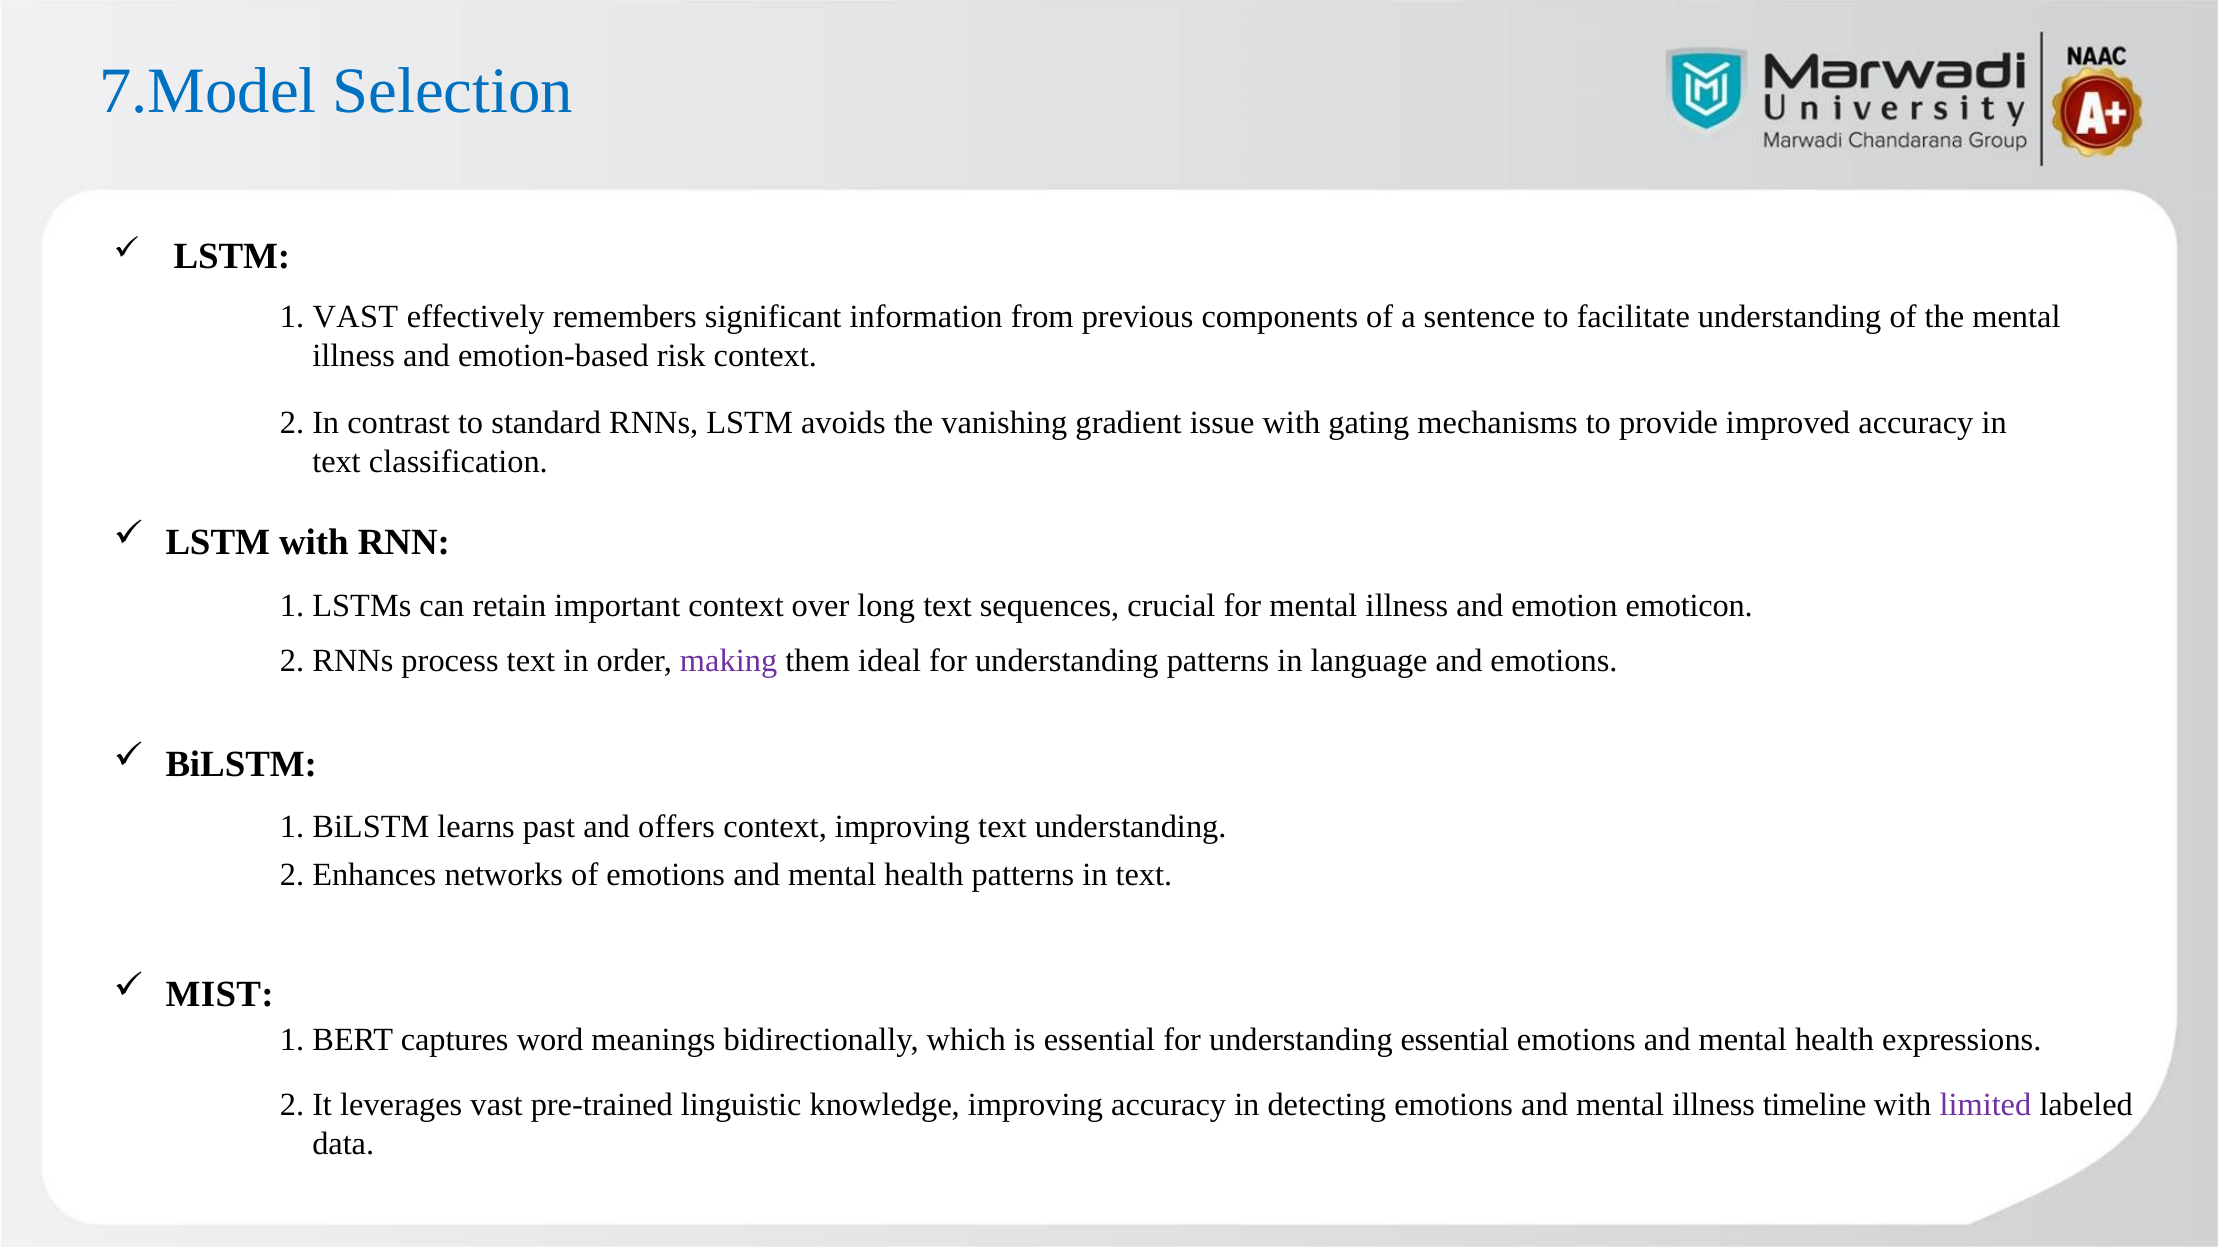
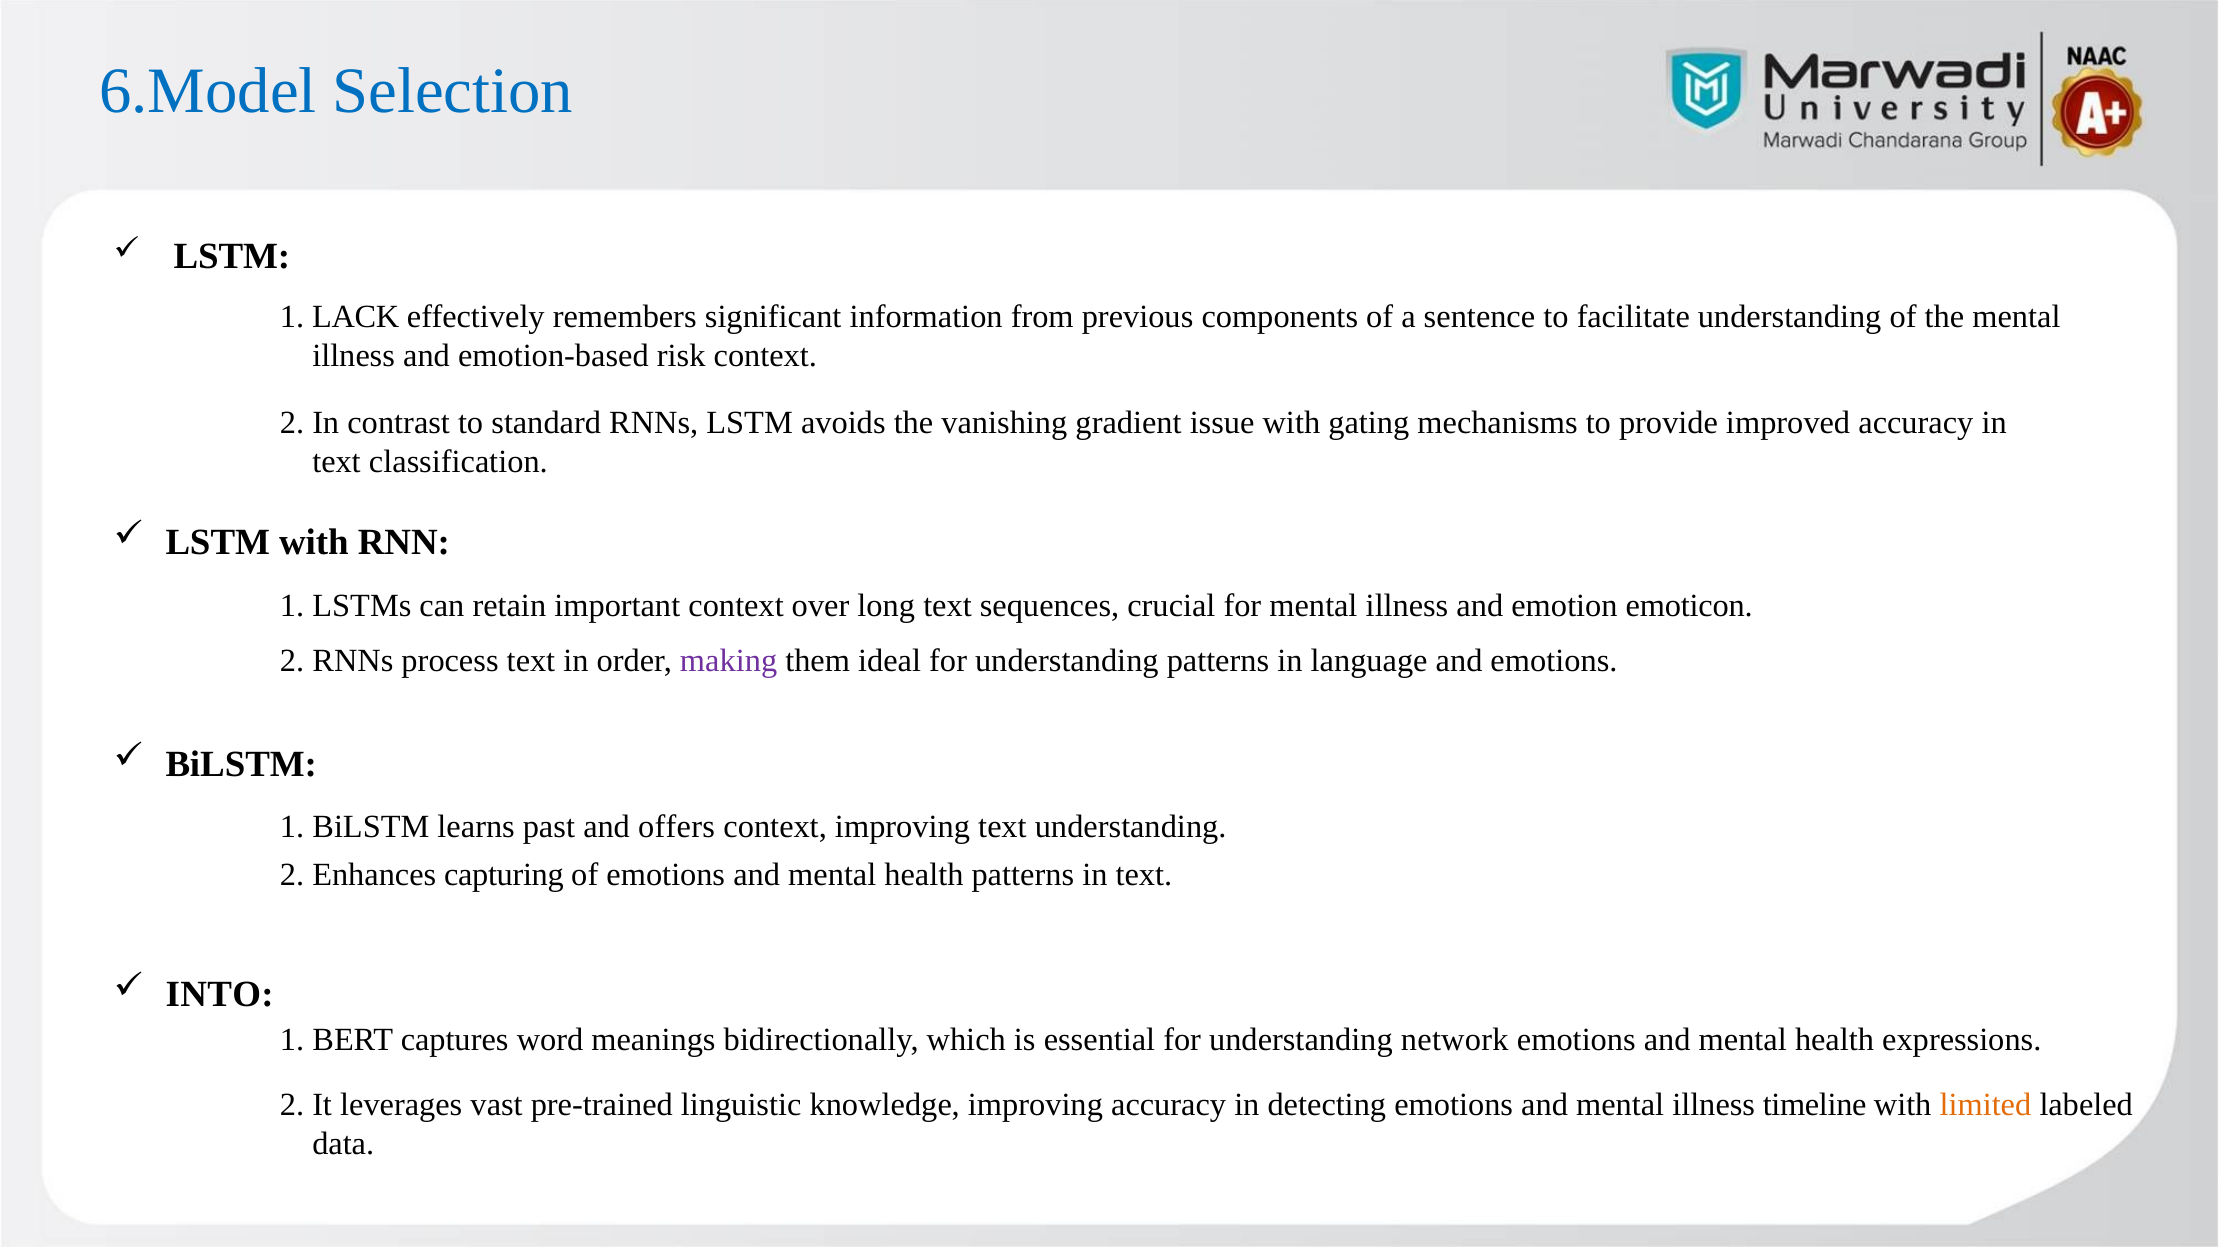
7.Model: 7.Model -> 6.Model (208, 91)
1 VAST: VAST -> LACK (356, 317)
networks: networks -> capturing (504, 875)
MIST: MIST -> INTO (220, 994)
understanding essential: essential -> network (1455, 1040)
limited colour: purple -> orange (1985, 1105)
